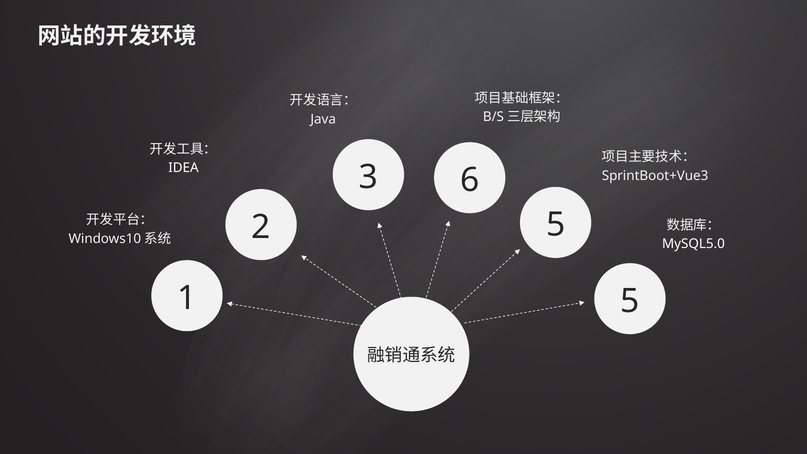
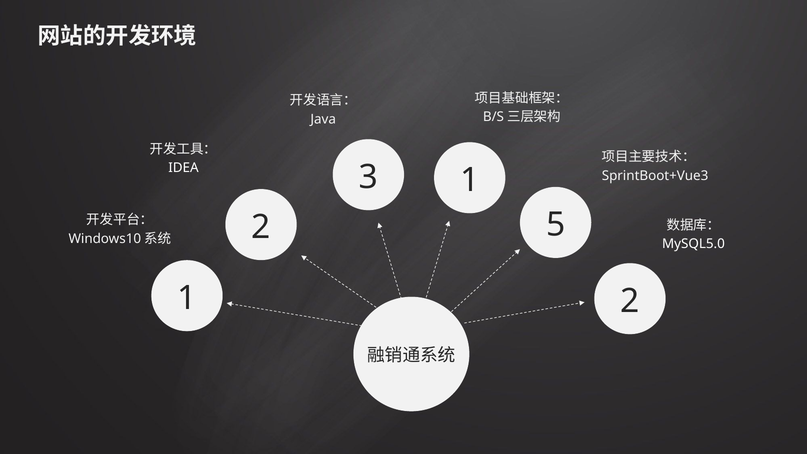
3 6: 6 -> 1 (470, 180)
1 5: 5 -> 2 (630, 301)
